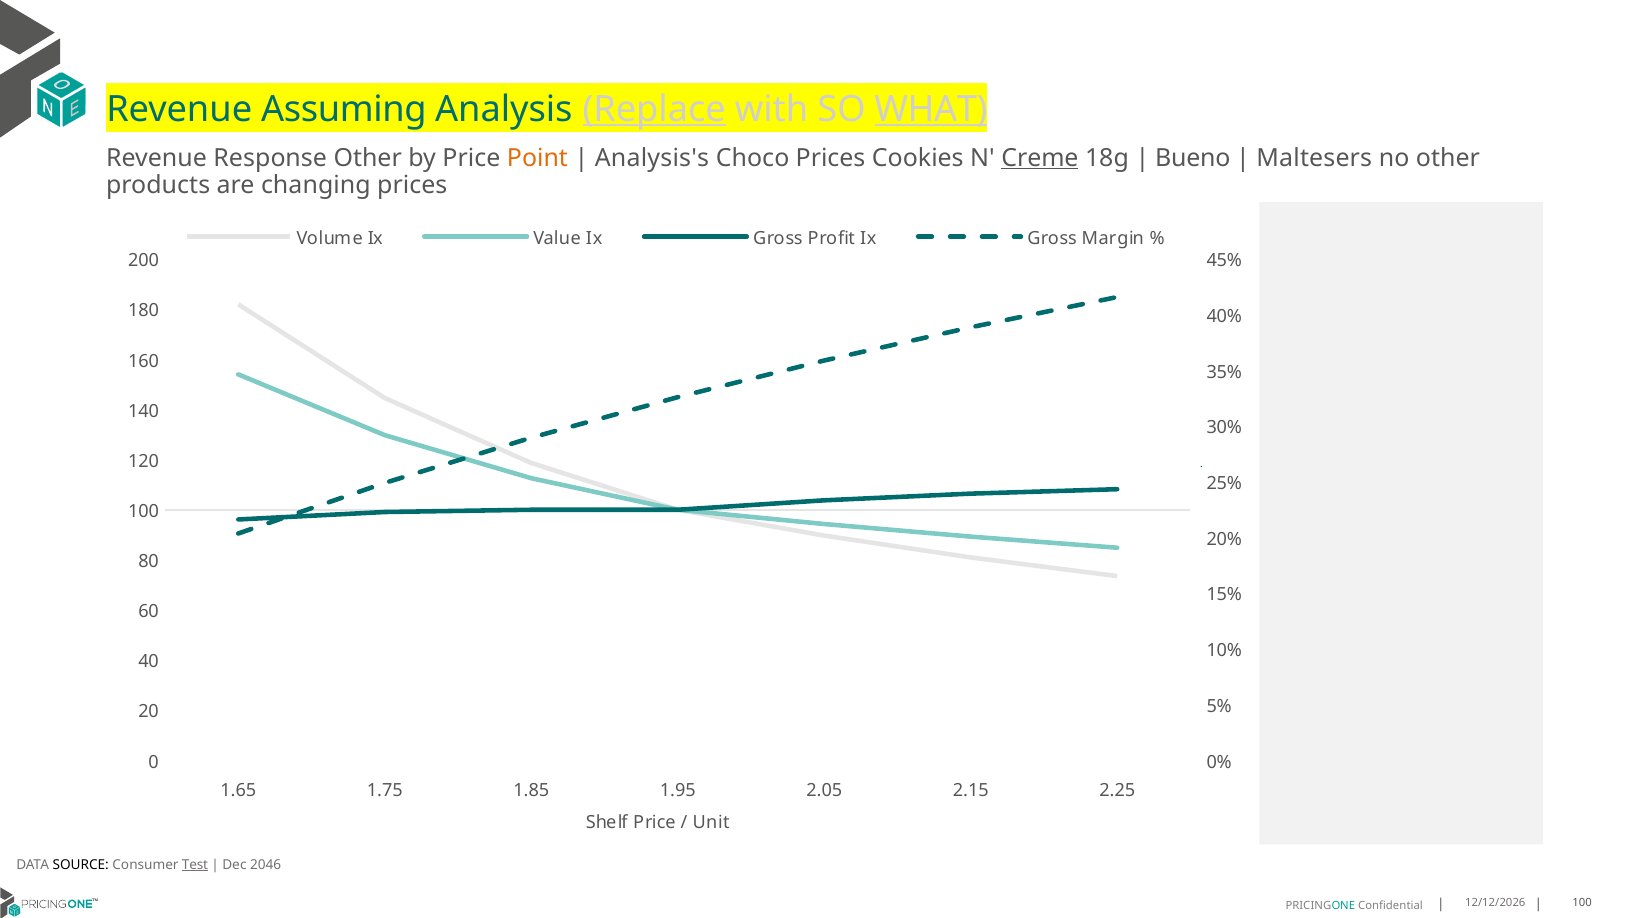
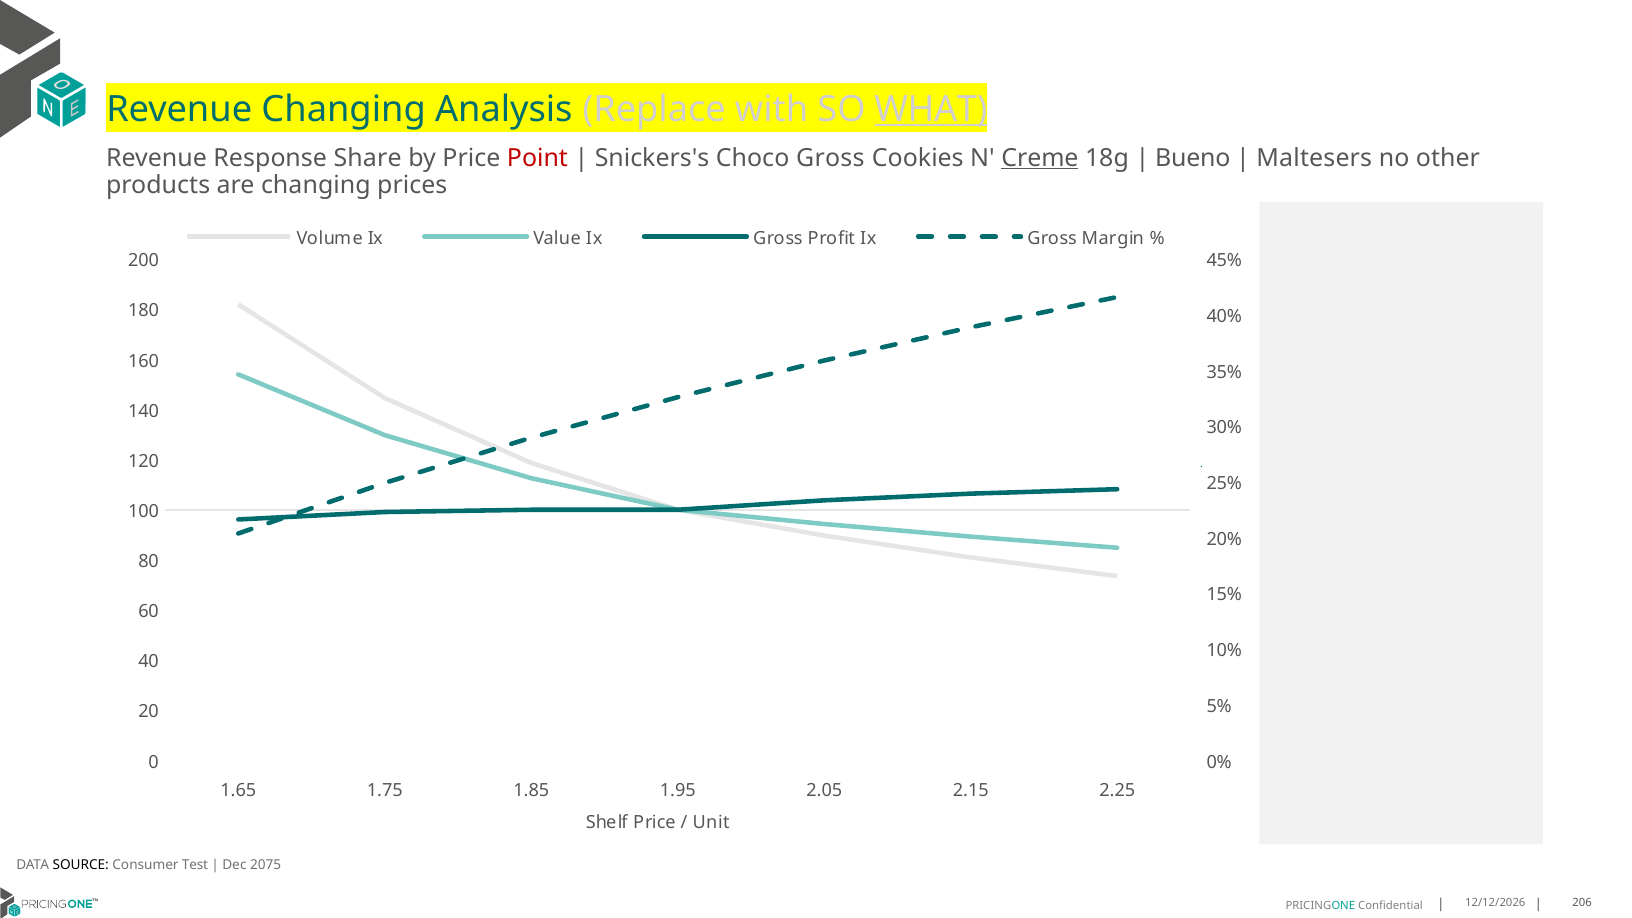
Revenue Assuming: Assuming -> Changing (344, 110)
Replace underline: present -> none (654, 110)
Response Other: Other -> Share (368, 158)
Point colour: orange -> red (537, 158)
Analysis's: Analysis's -> Snickers's (652, 158)
Choco Prices: Prices -> Gross (830, 158)
Test underline: present -> none (195, 865)
2046: 2046 -> 2075 (266, 865)
100: 100 -> 206 (1582, 903)
